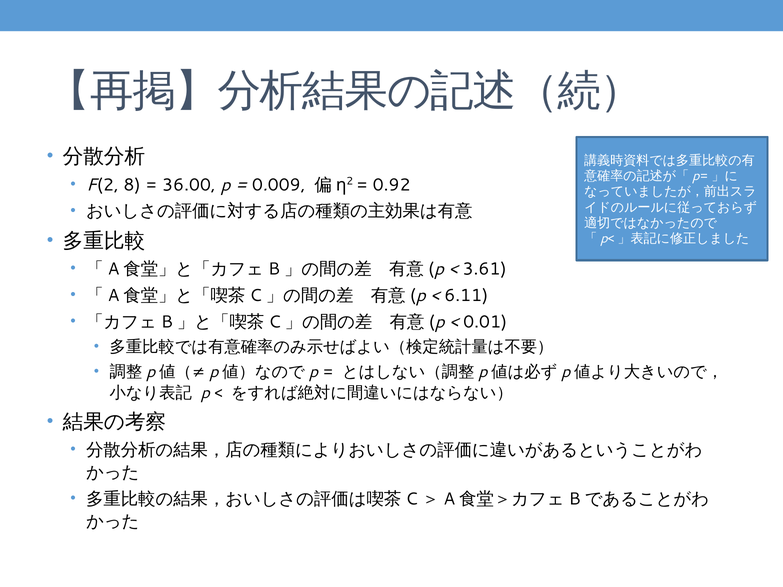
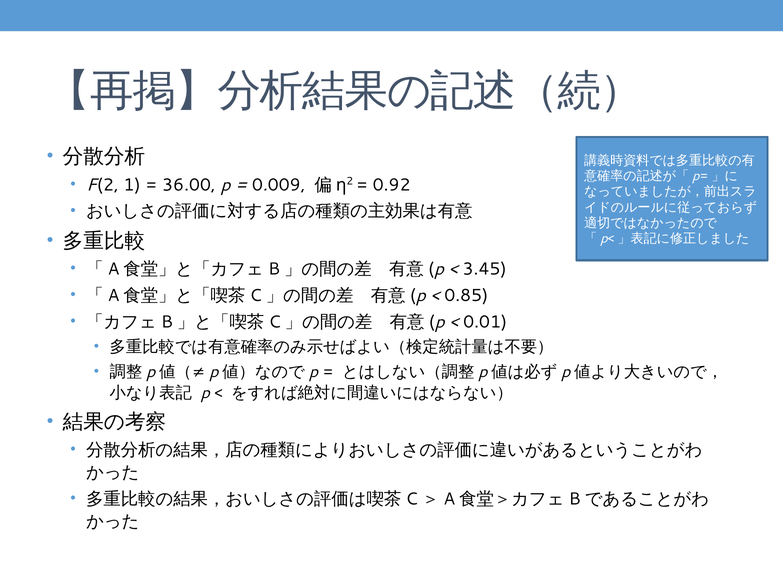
8: 8 -> 1 (132, 185)
3.61: 3.61 -> 3.45 (485, 269)
6.11: 6.11 -> 0.85 (466, 296)
